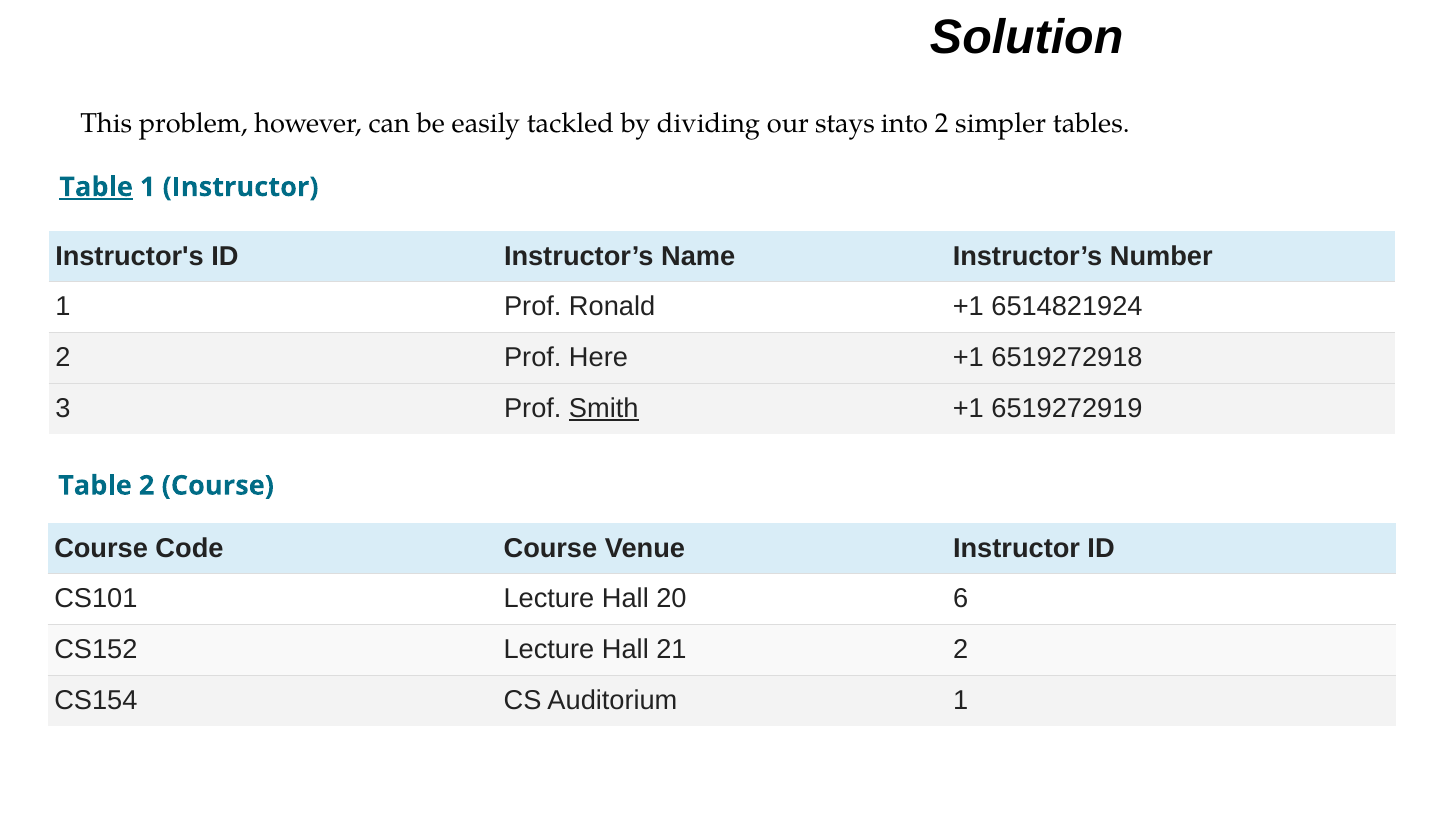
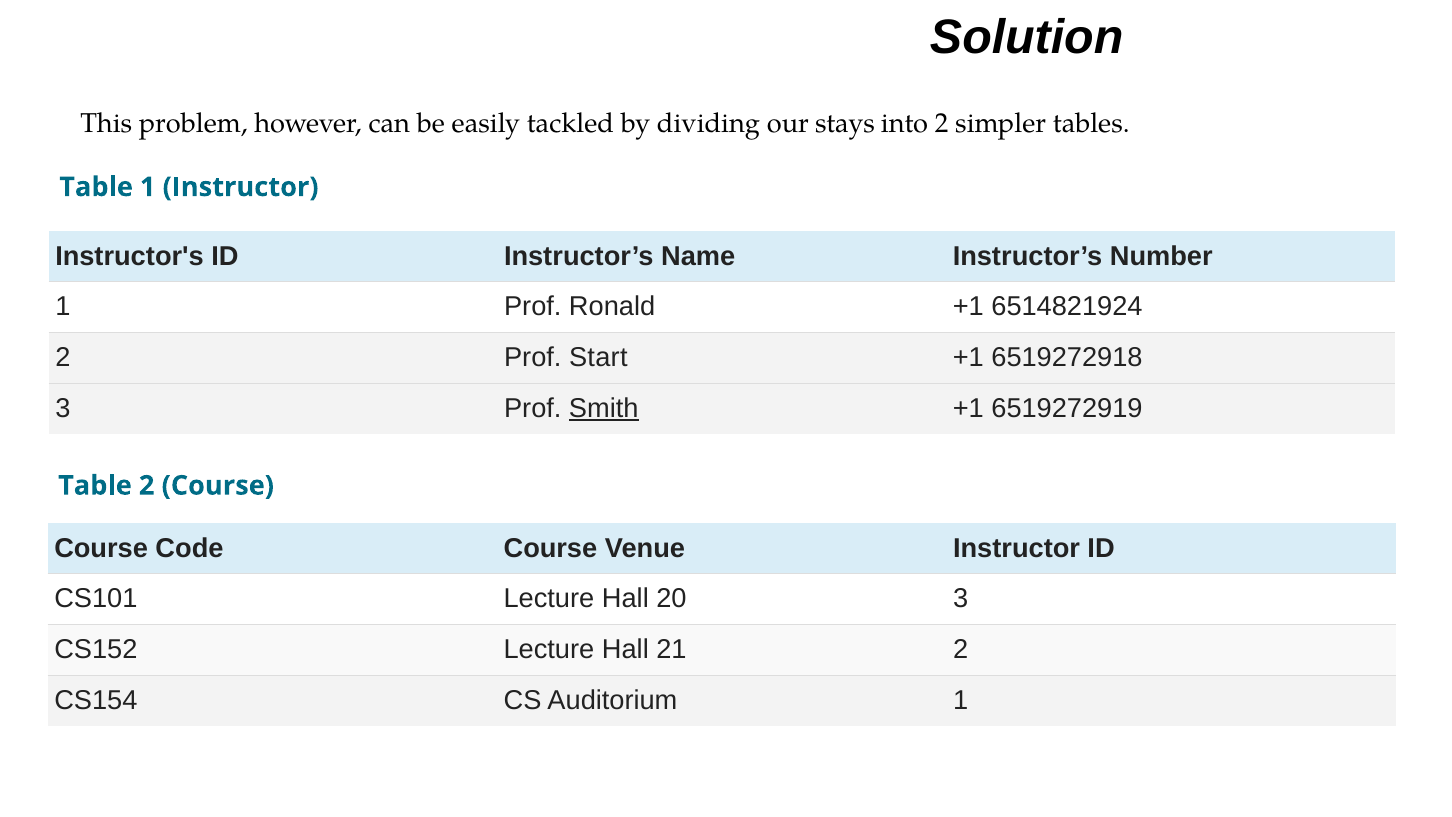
Table underline: present -> none (96, 187)
Here: Here -> Start (598, 357)
20 6: 6 -> 3 (961, 598)
